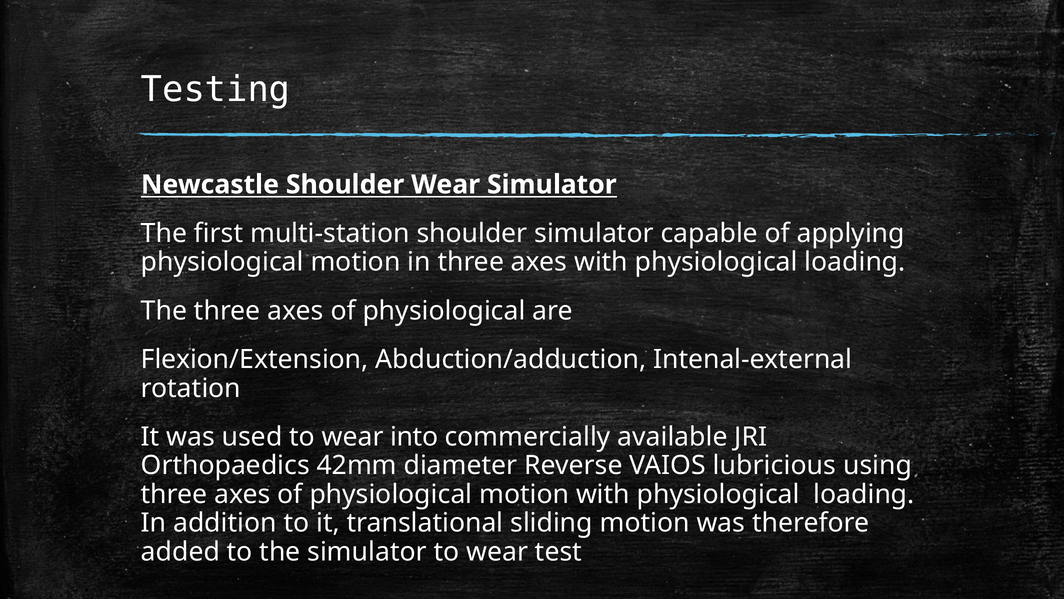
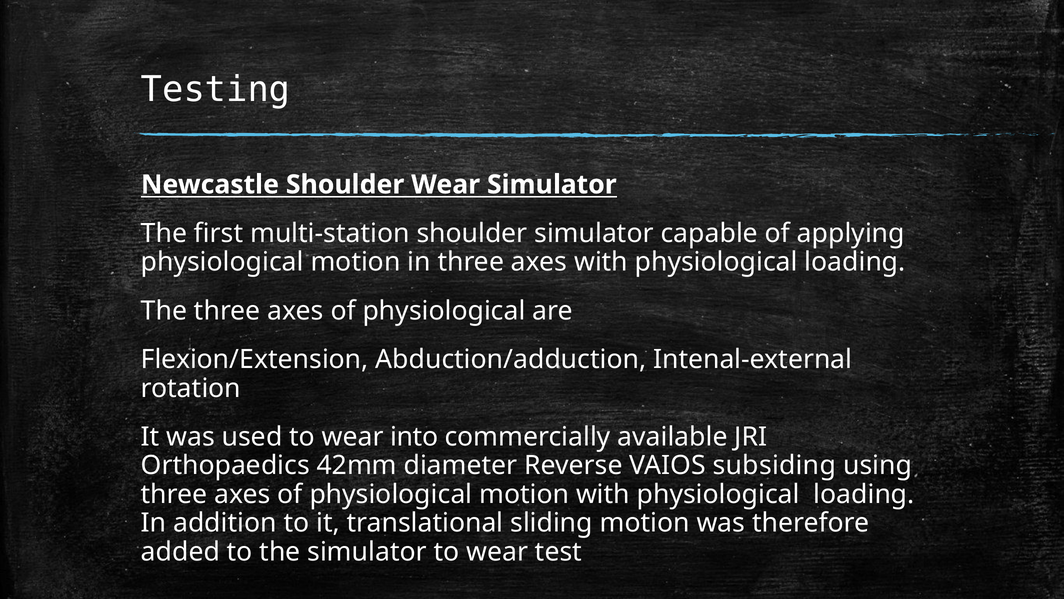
lubricious: lubricious -> subsiding (774, 465)
